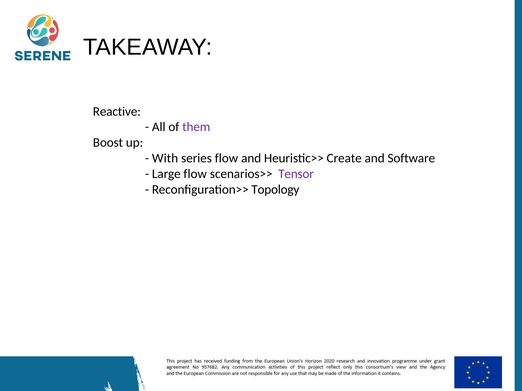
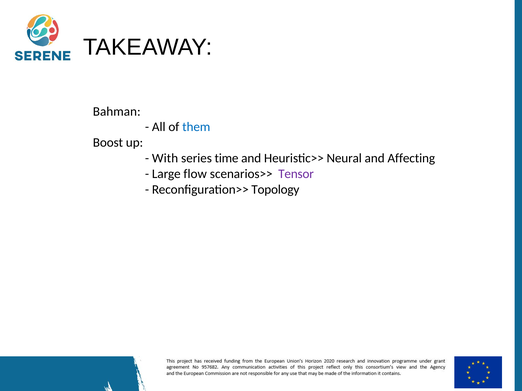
Reactive: Reactive -> Bahman (117, 112)
them colour: purple -> blue (196, 127)
series flow: flow -> time (227, 159)
Create: Create -> Neural (344, 159)
Software: Software -> Affecting (411, 159)
